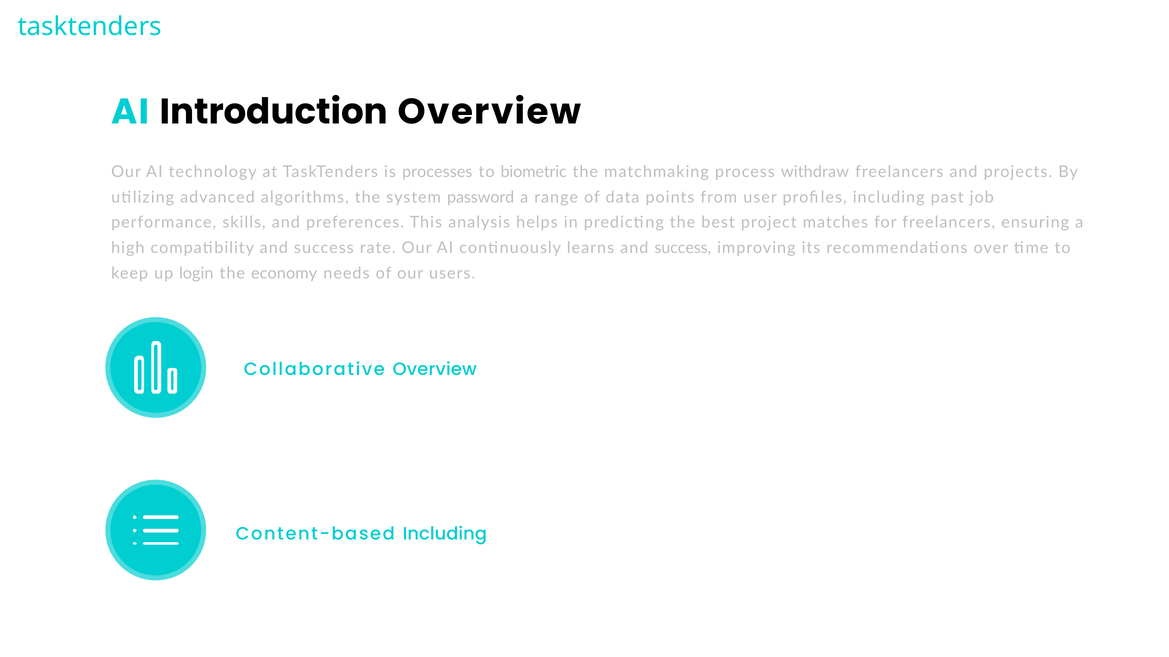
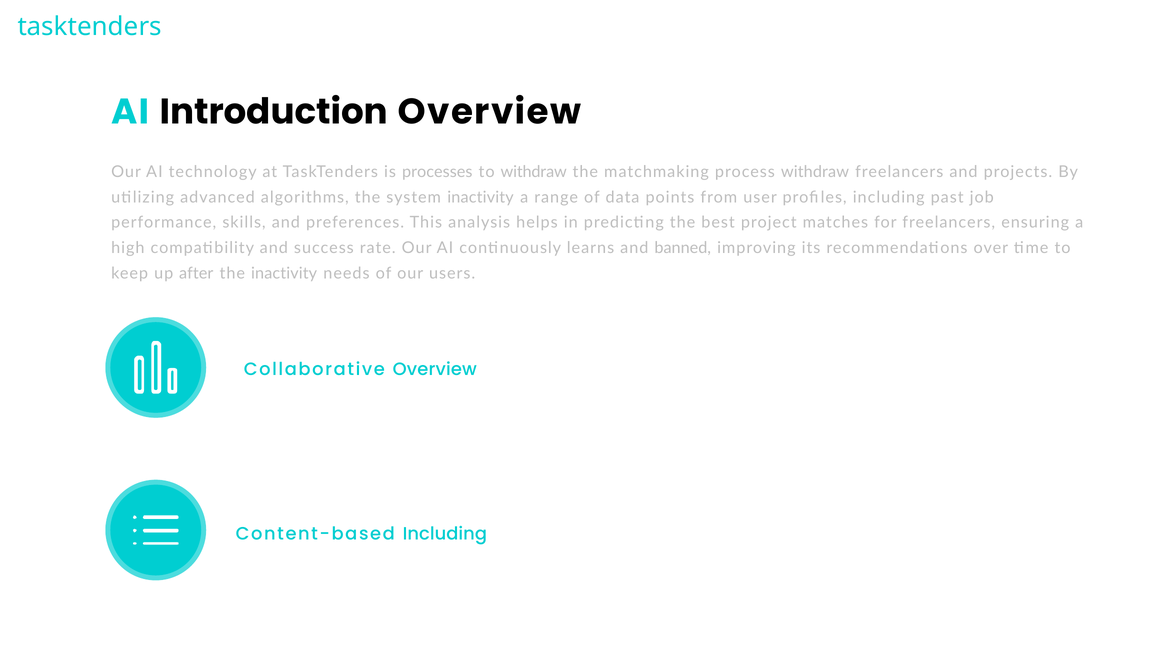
to biometric: biometric -> withdraw (534, 172)
system password: password -> inactivity (480, 197)
learns and success: success -> banned (683, 248)
login: login -> after (196, 273)
the economy: economy -> inactivity (284, 273)
